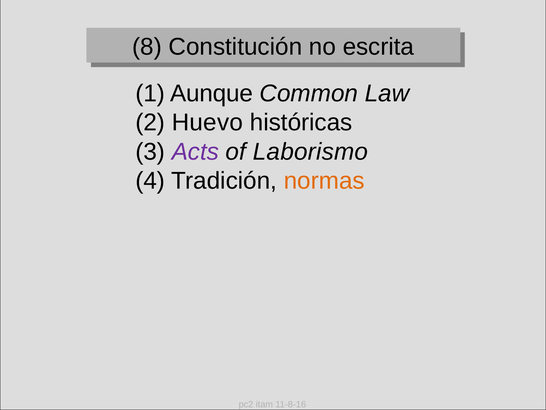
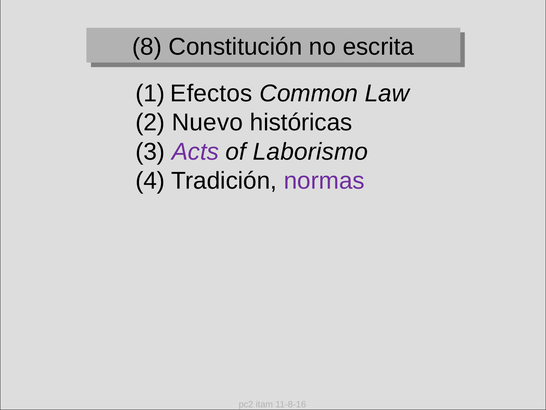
Aunque: Aunque -> Efectos (211, 93)
Huevo: Huevo -> Nuevo (207, 122)
normas colour: orange -> purple (324, 181)
